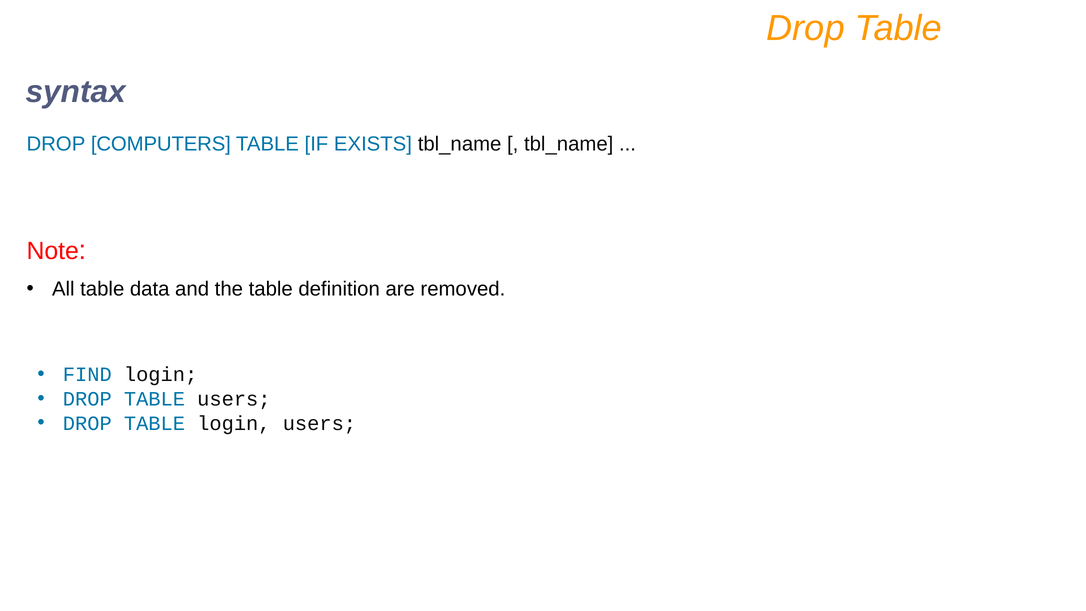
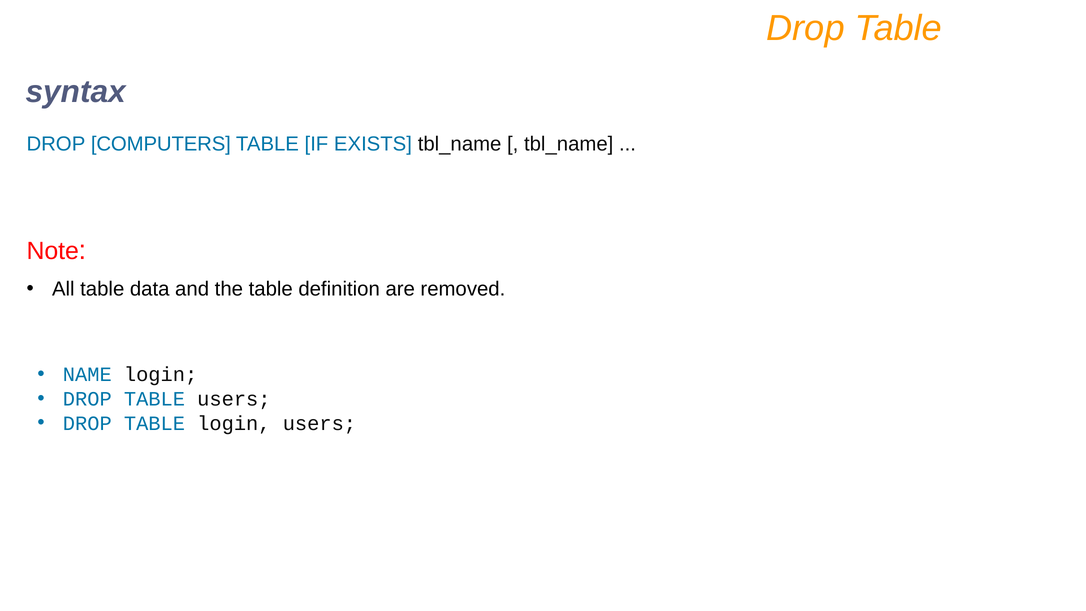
FIND: FIND -> NAME (87, 374)
